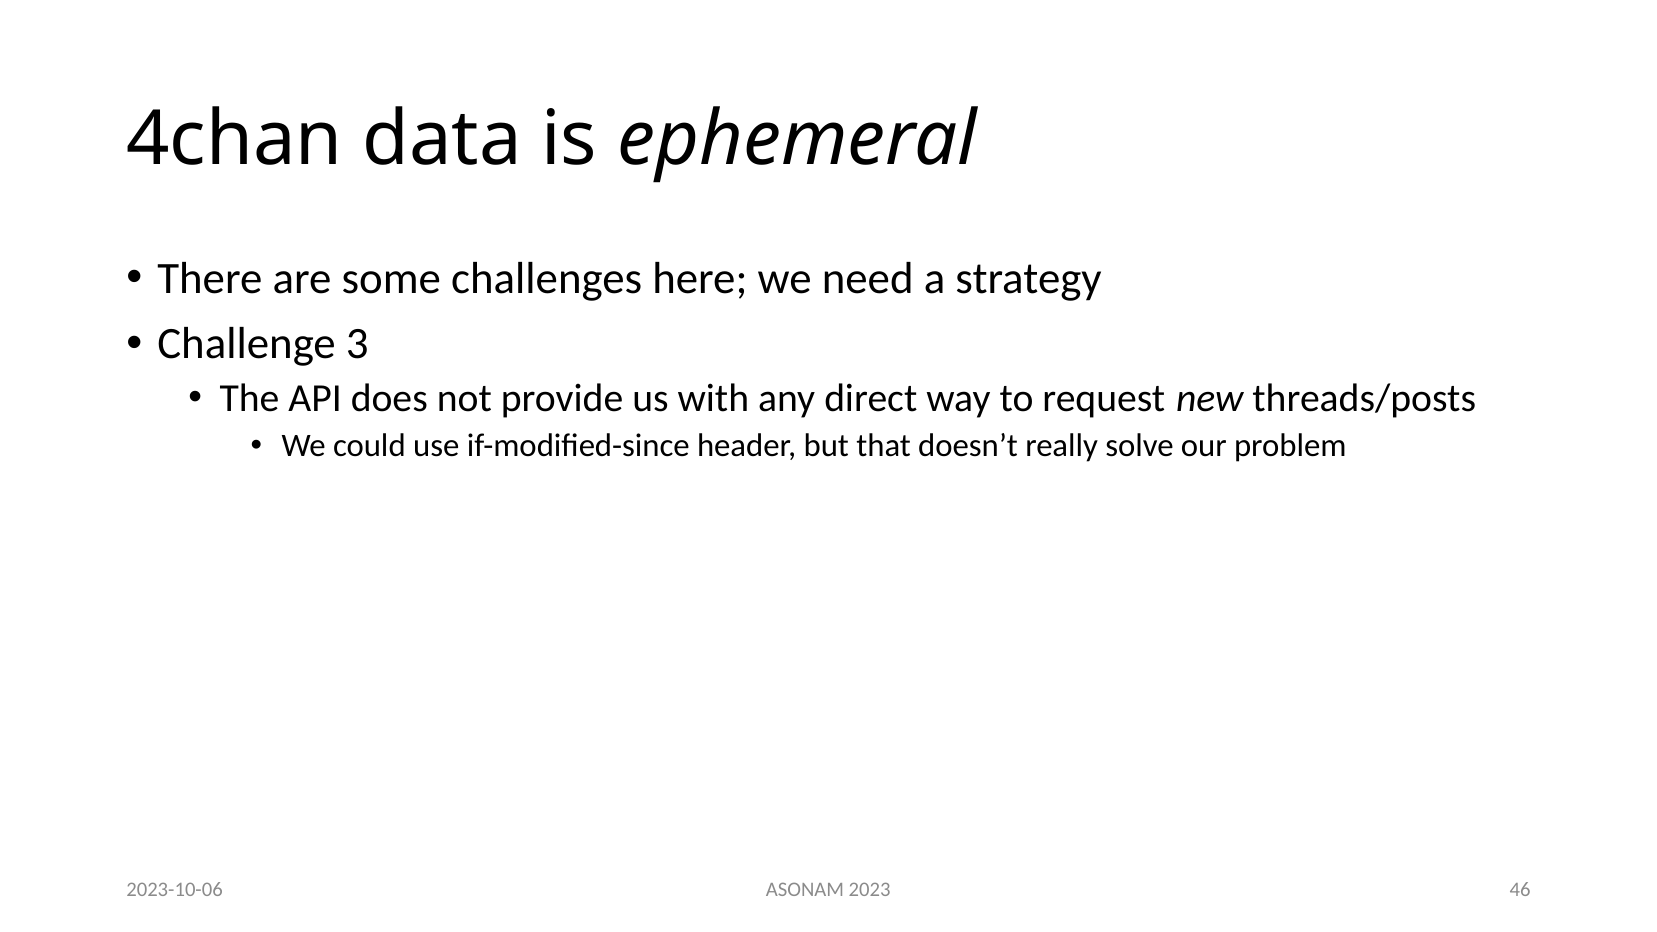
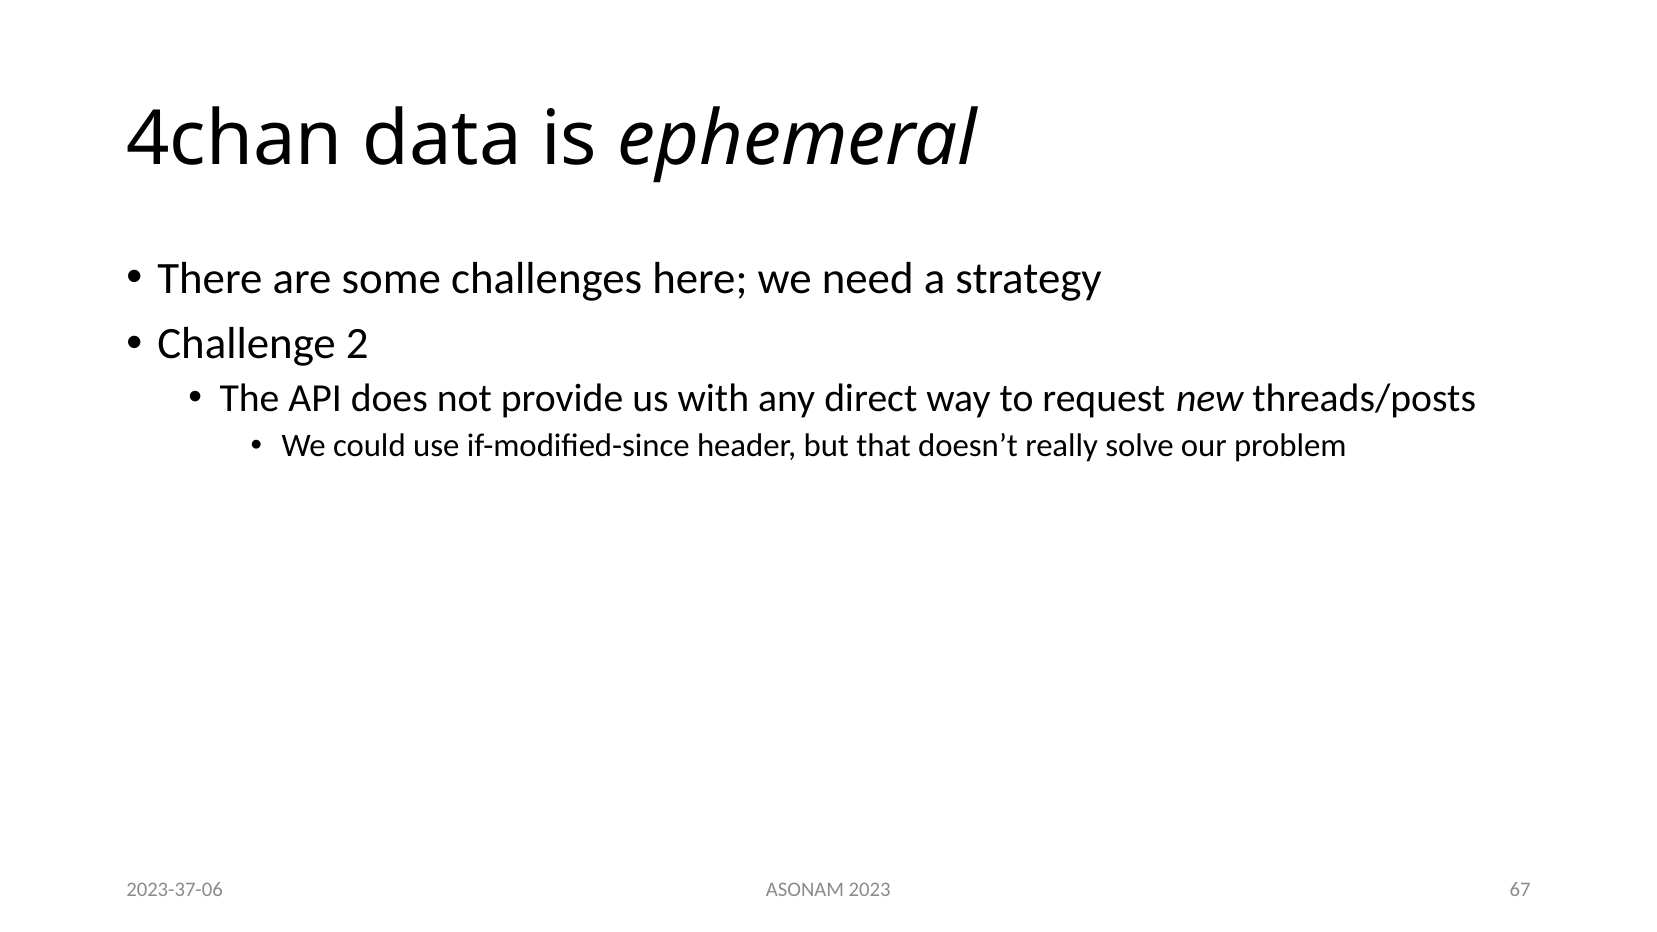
3: 3 -> 2 (357, 344)
46: 46 -> 67 (1520, 890)
2023-10-06: 2023-10-06 -> 2023-37-06 (175, 890)
